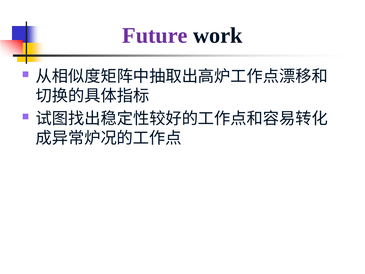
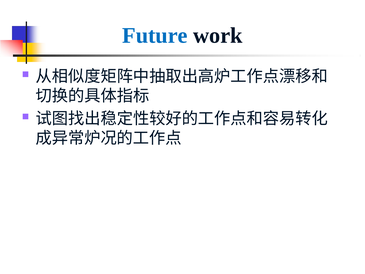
Future colour: purple -> blue (155, 35)
